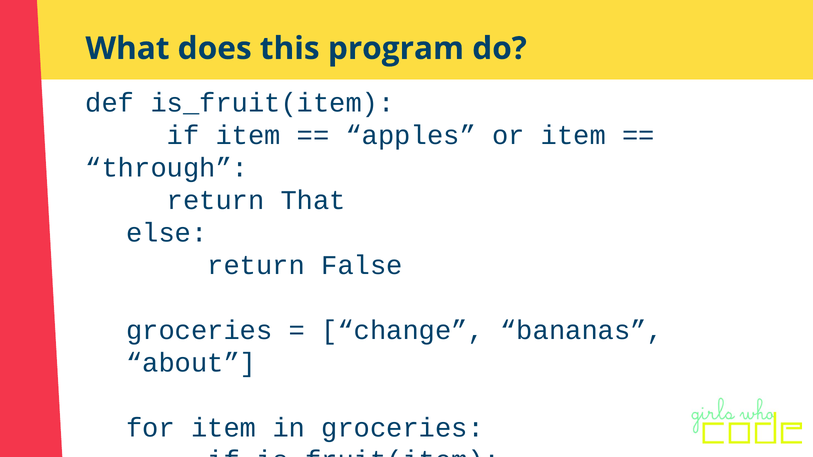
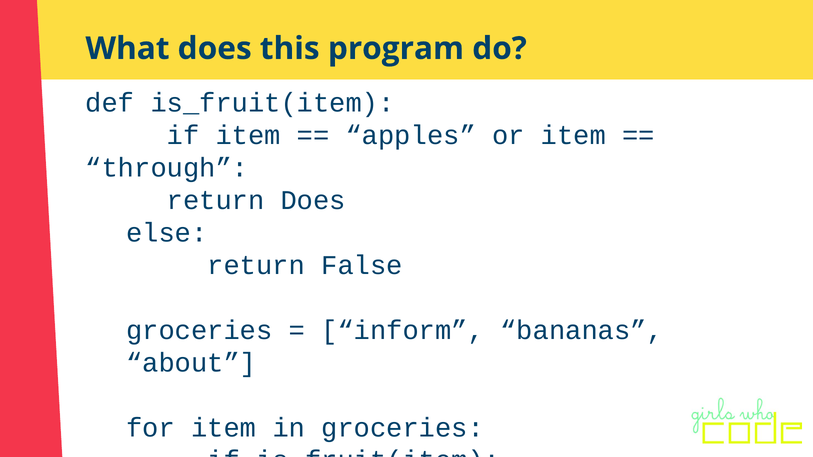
return That: That -> Does (313, 201)
change: change -> inform (403, 331)
